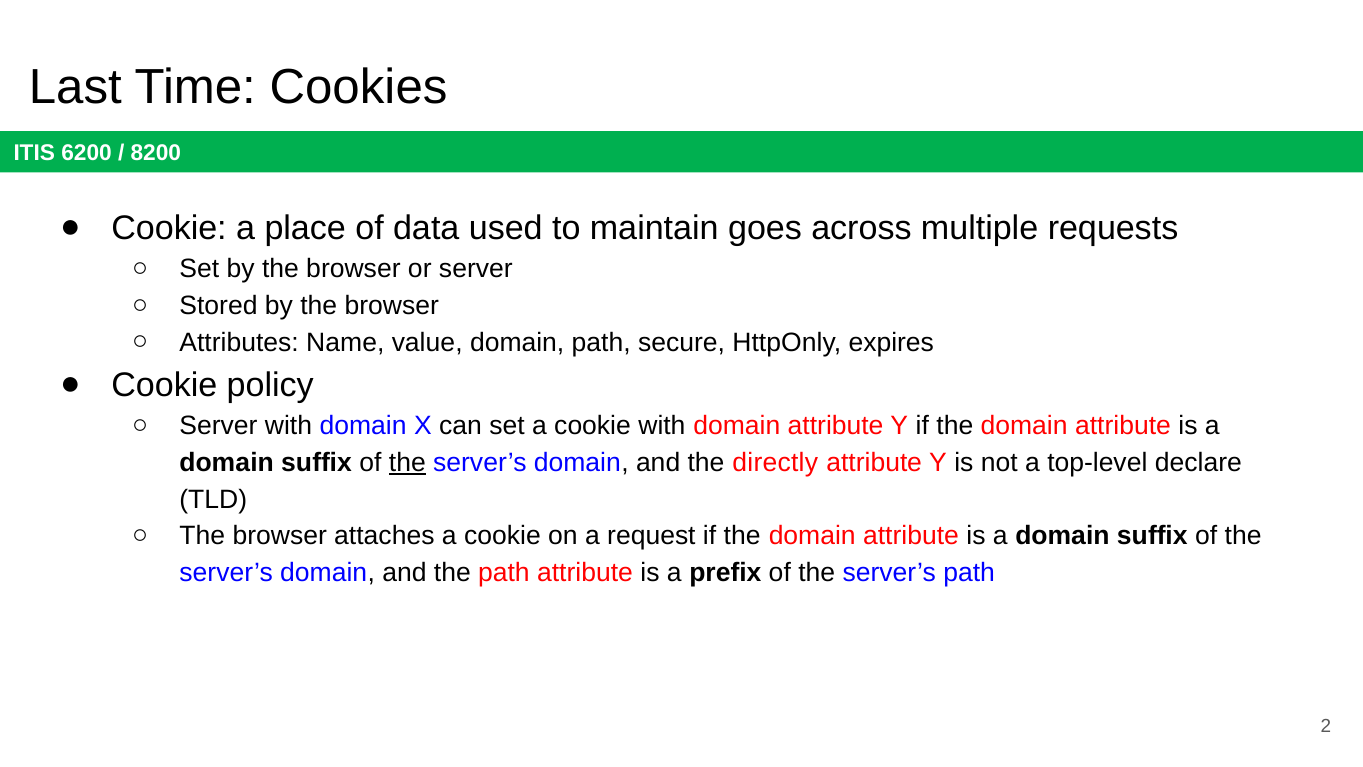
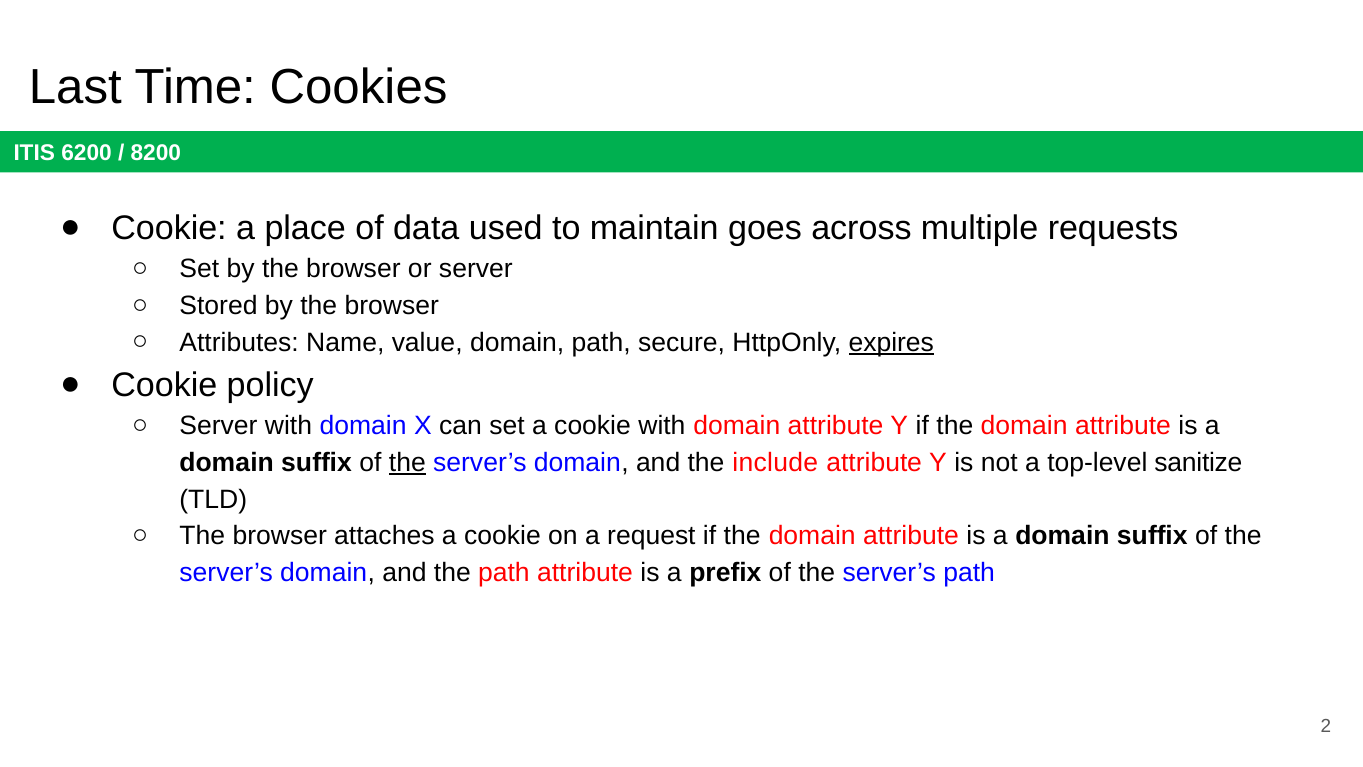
expires underline: none -> present (891, 342)
directly: directly -> include (775, 463)
declare: declare -> sanitize (1198, 463)
